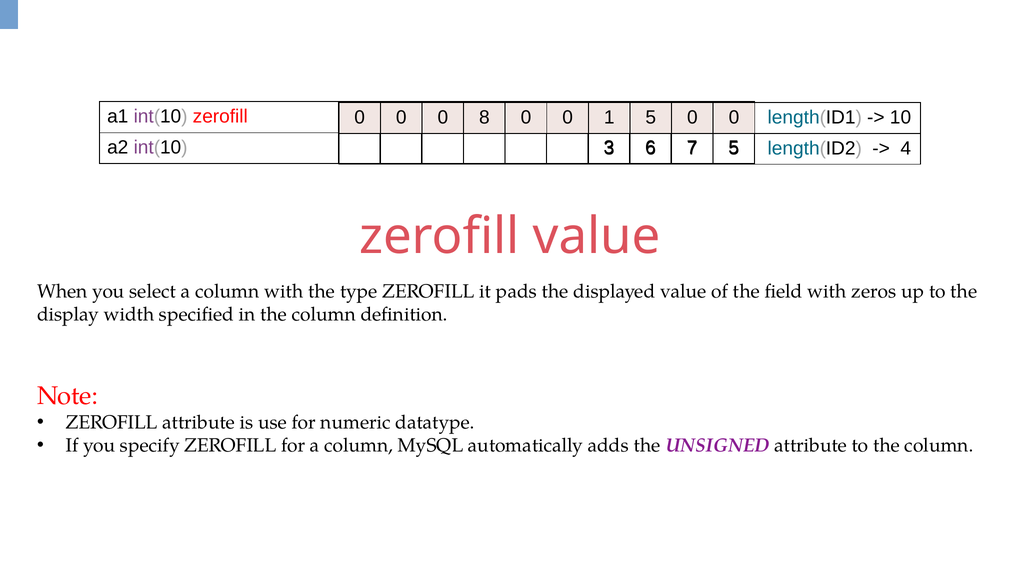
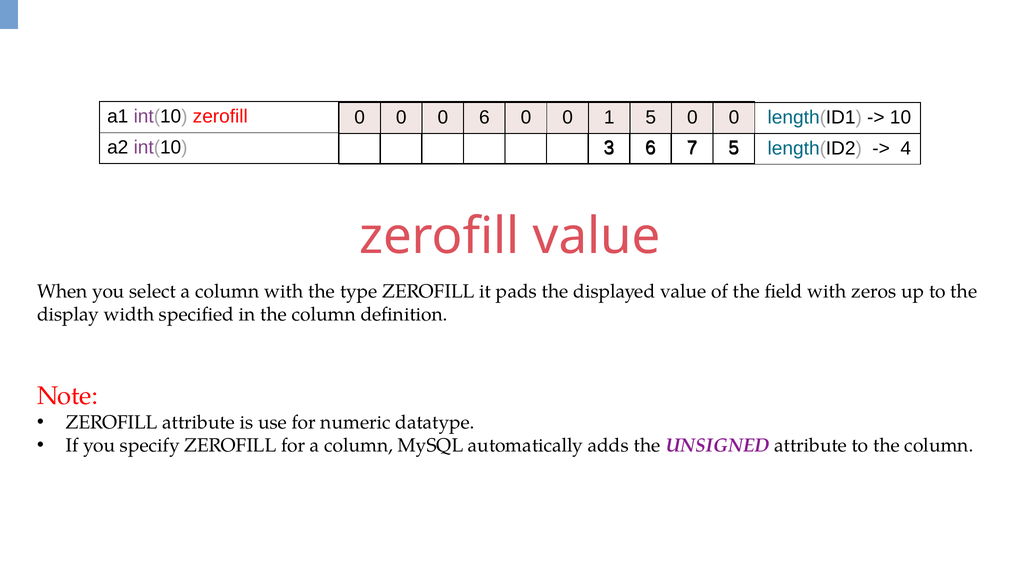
0 8: 8 -> 6 (484, 117)
